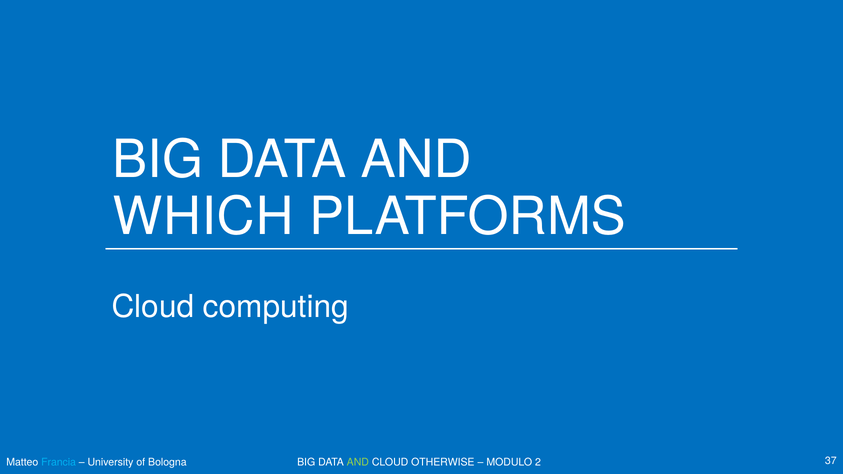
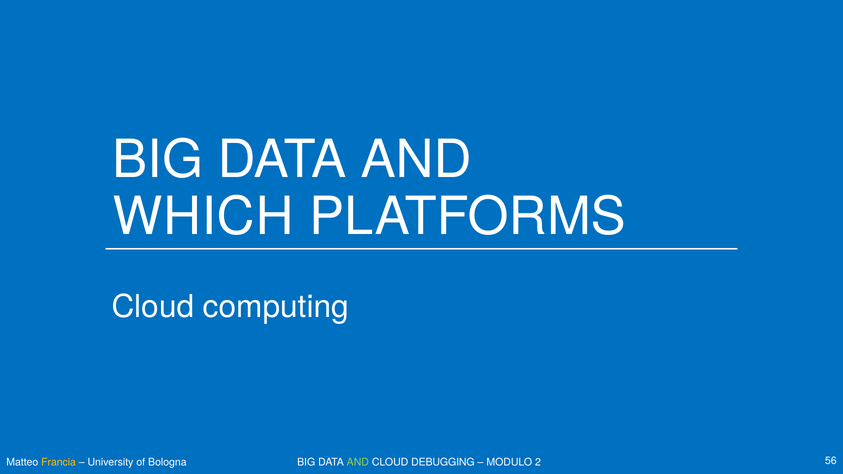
Francia colour: light blue -> yellow (59, 462)
OTHERWISE: OTHERWISE -> DEBUGGING (443, 462)
37: 37 -> 56 (831, 461)
